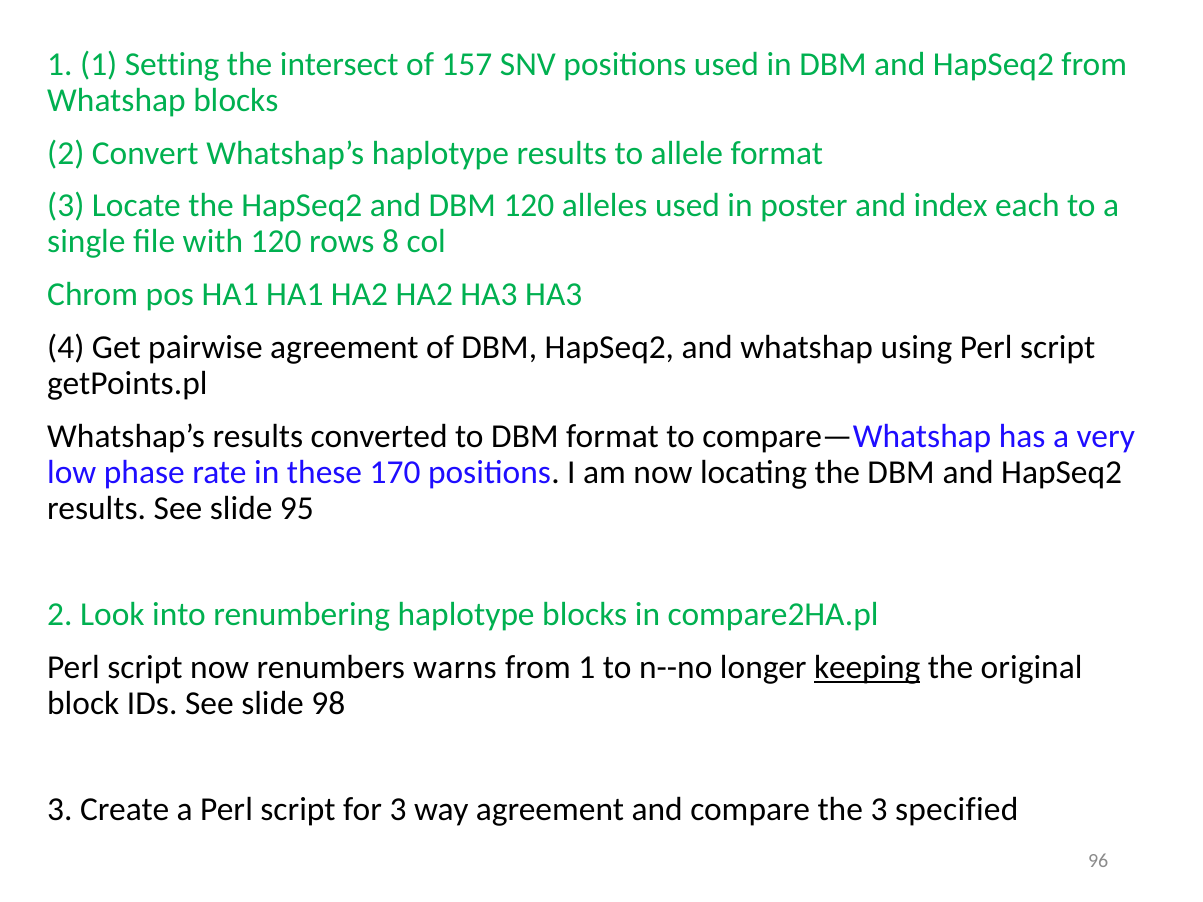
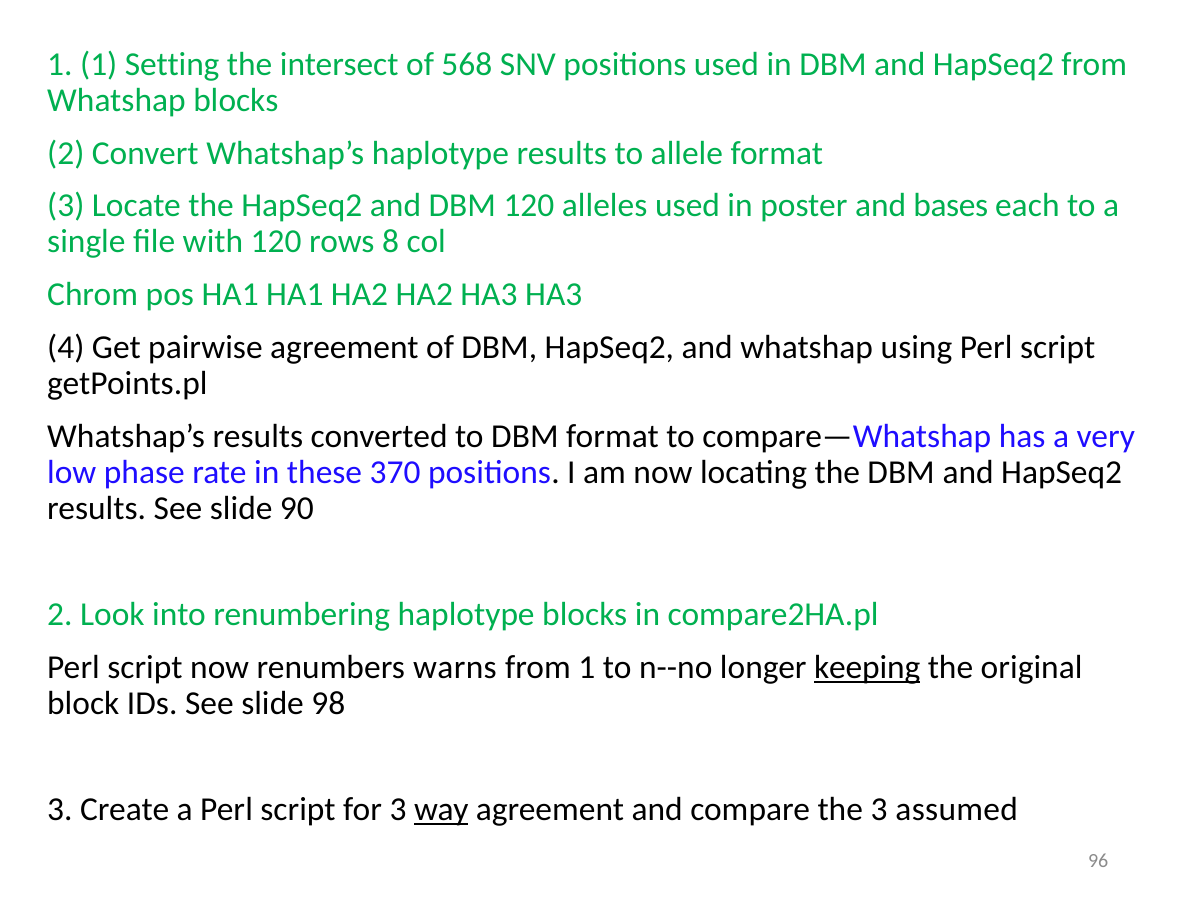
157: 157 -> 568 (467, 64)
index: index -> bases (951, 206)
170: 170 -> 370 (395, 473)
95: 95 -> 90 (297, 509)
way underline: none -> present (441, 809)
specified: specified -> assumed (957, 809)
